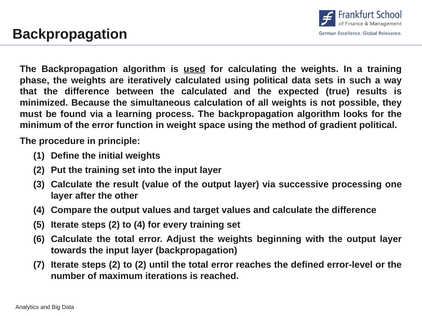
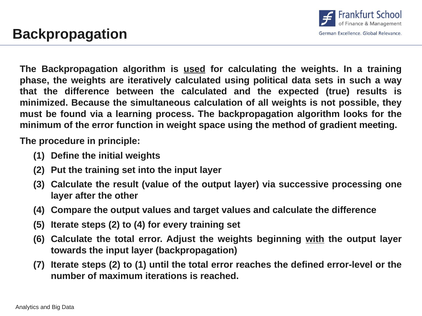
gradient political: political -> meeting (378, 125)
with underline: none -> present (315, 240)
to 2: 2 -> 1 (141, 265)
